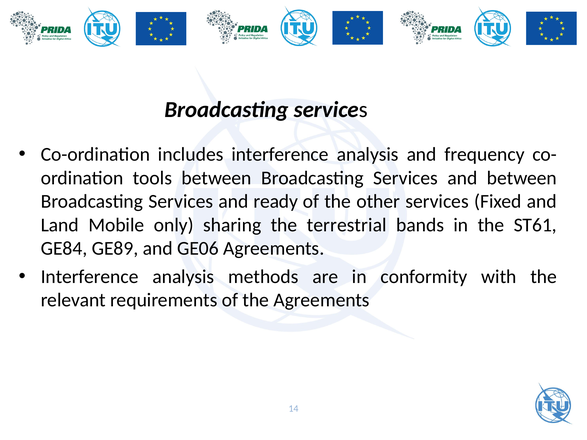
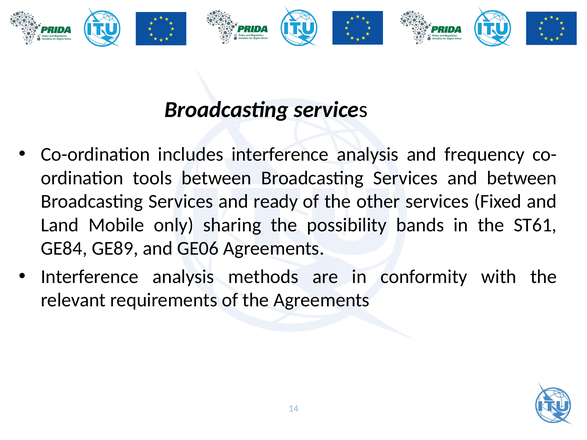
terrestrial: terrestrial -> possibility (347, 225)
